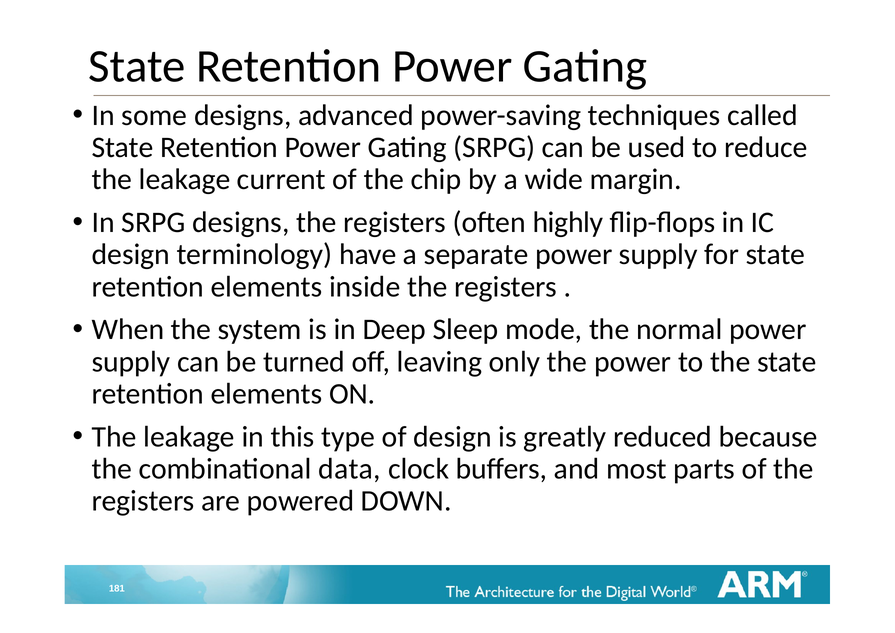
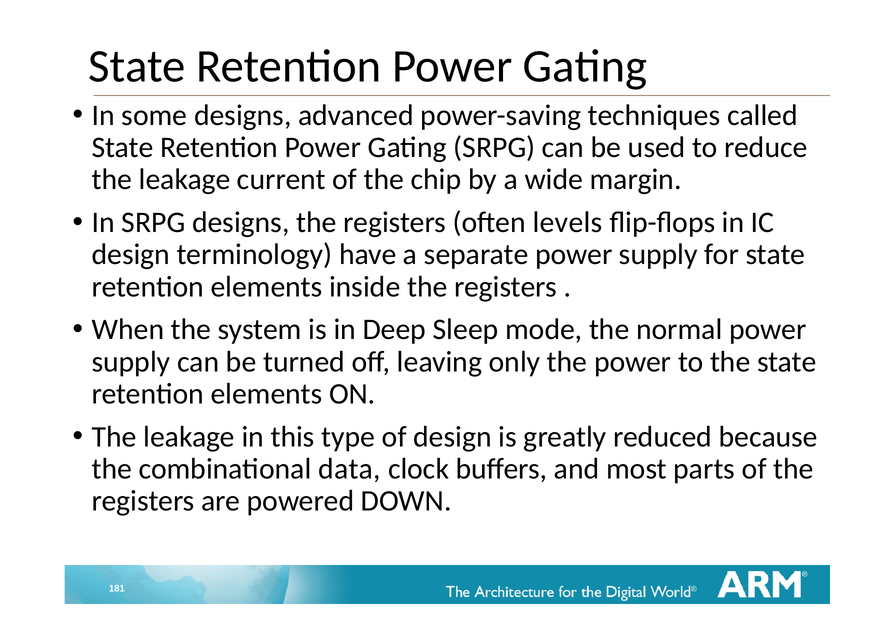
highly: highly -> levels (568, 222)
